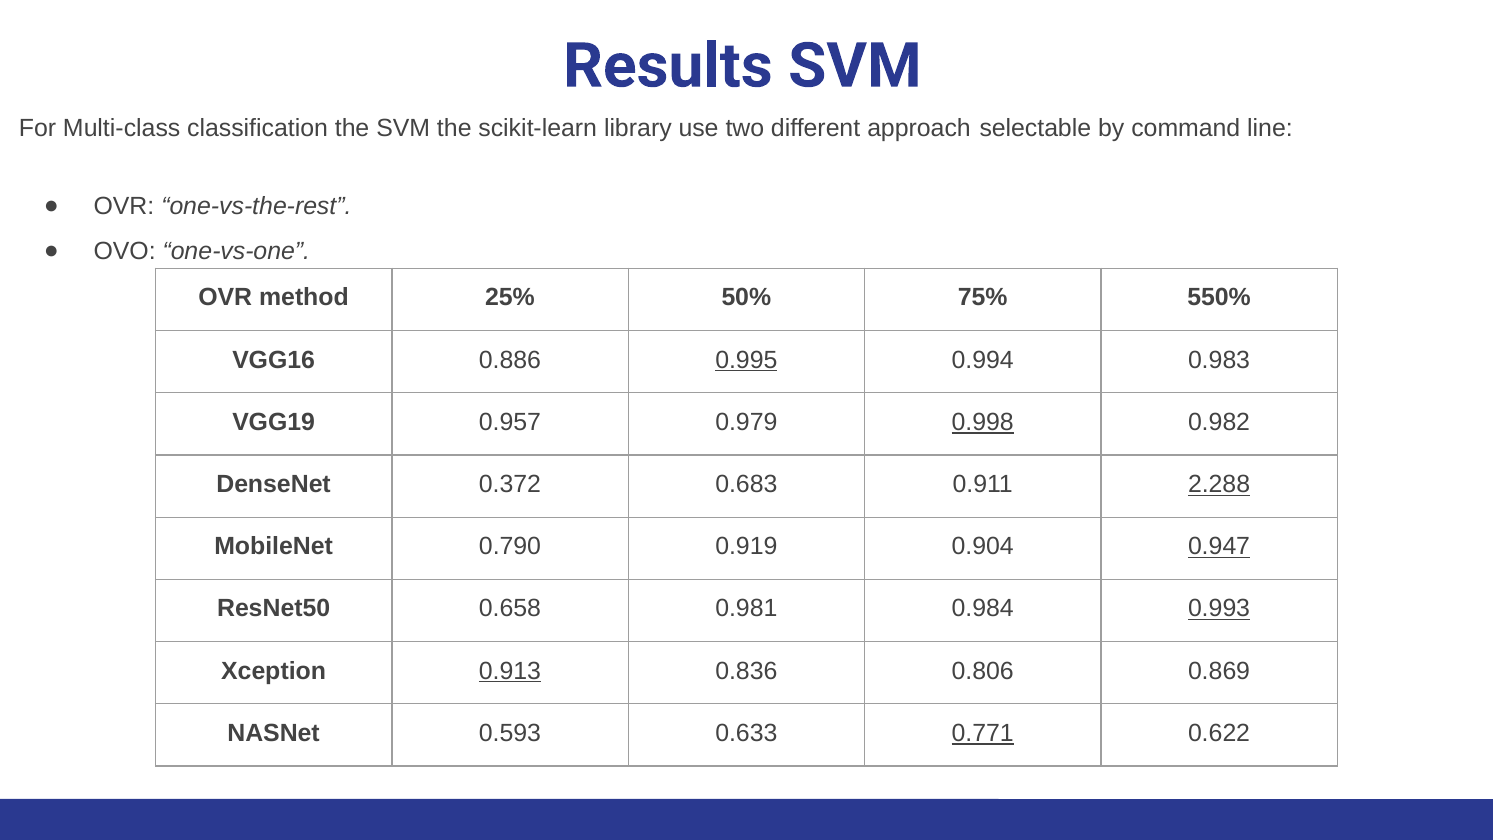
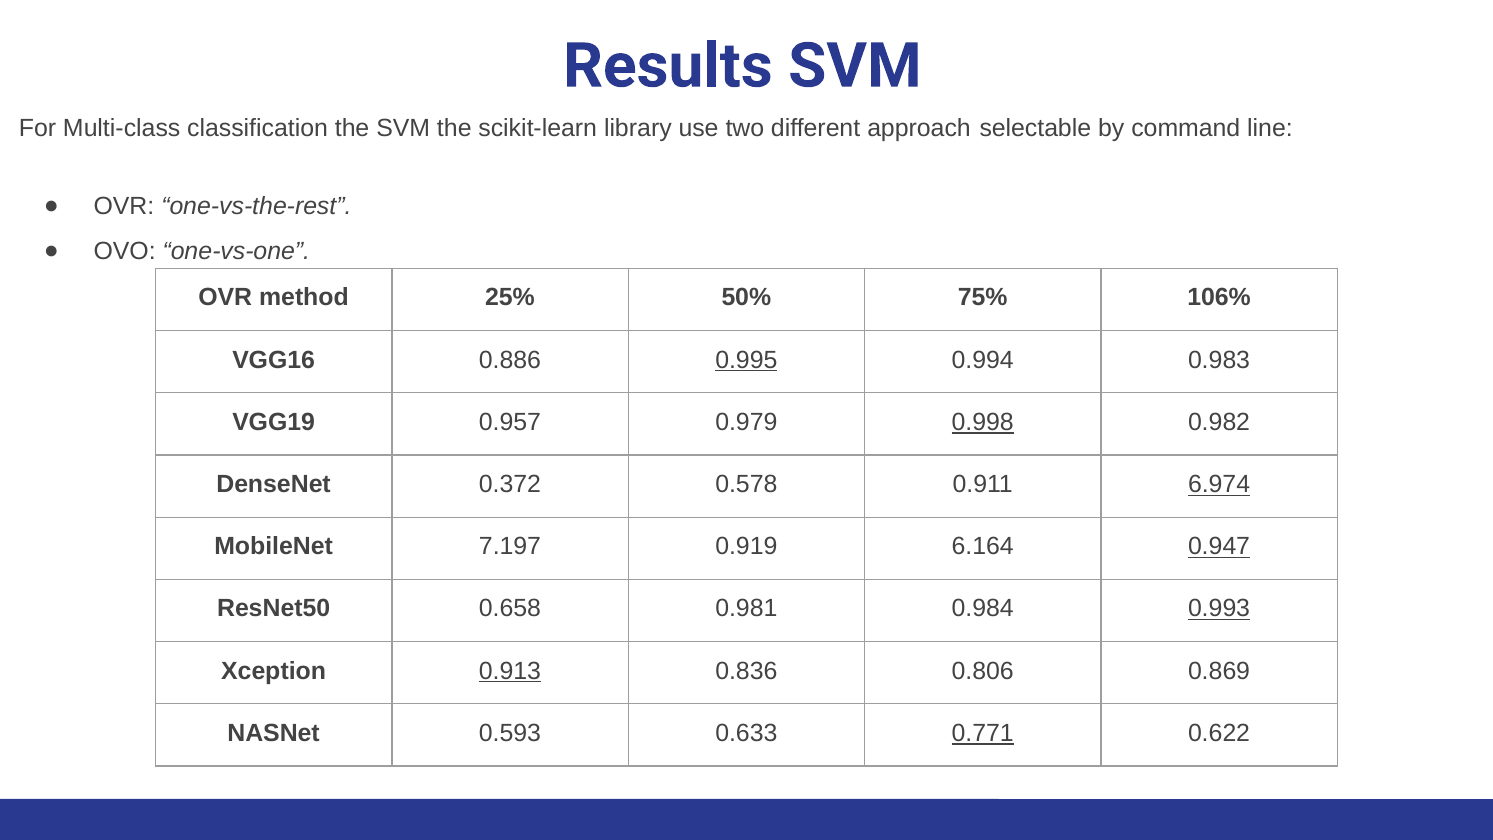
550%: 550% -> 106% (1219, 298)
0.683: 0.683 -> 0.578 (746, 484)
2.288: 2.288 -> 6.974 (1219, 484)
0.790: 0.790 -> 7.197 (510, 546)
0.904: 0.904 -> 6.164 (983, 546)
